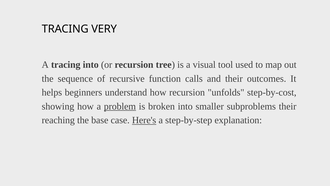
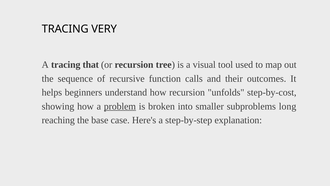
tracing into: into -> that (91, 65)
subproblems their: their -> long (288, 106)
Here's underline: present -> none (144, 120)
